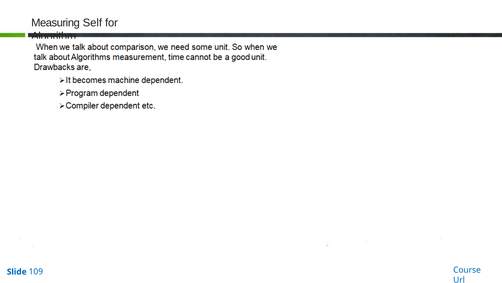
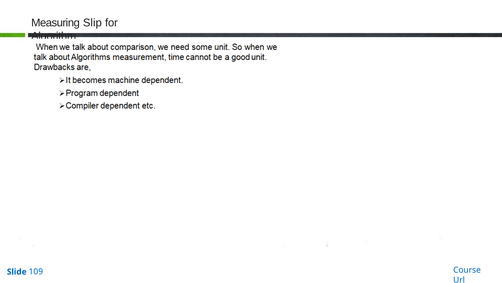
Self: Self -> Slip (92, 23)
